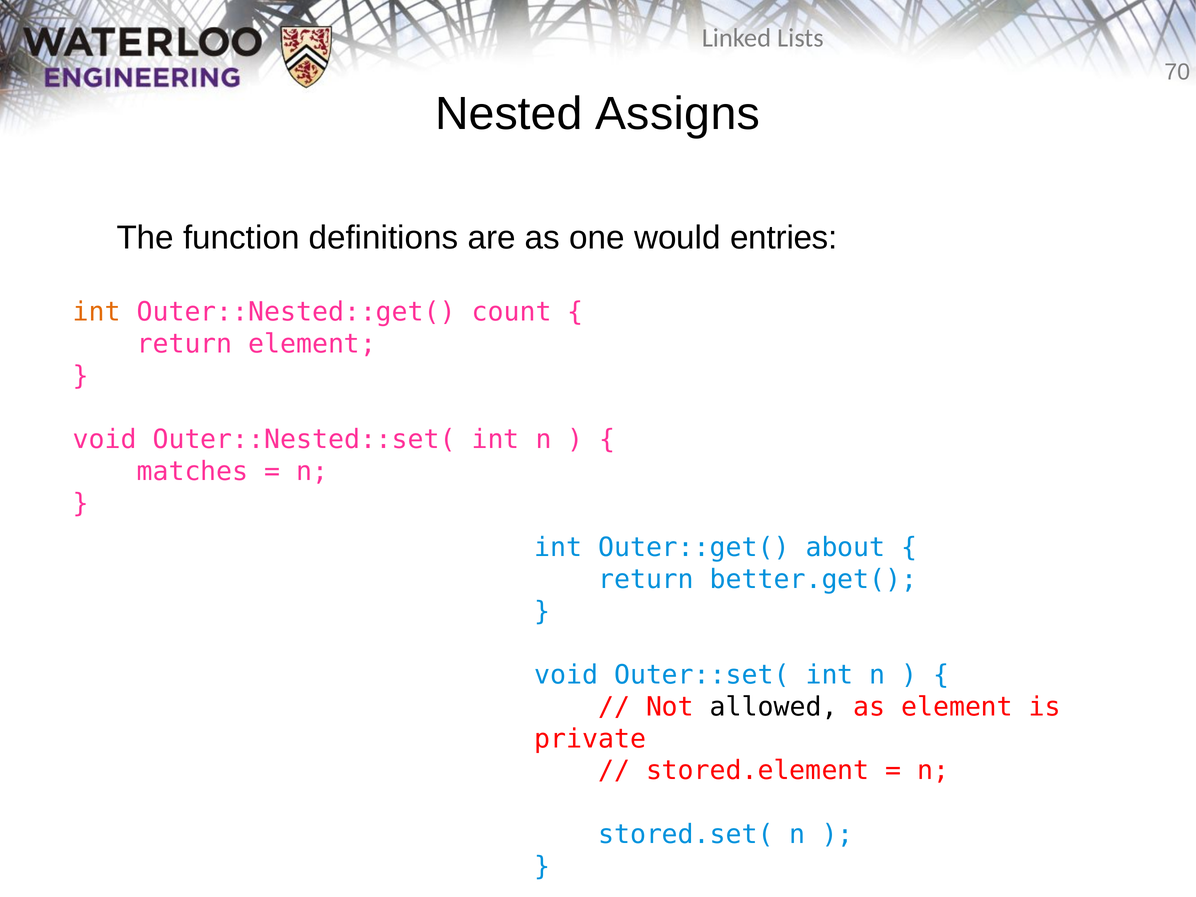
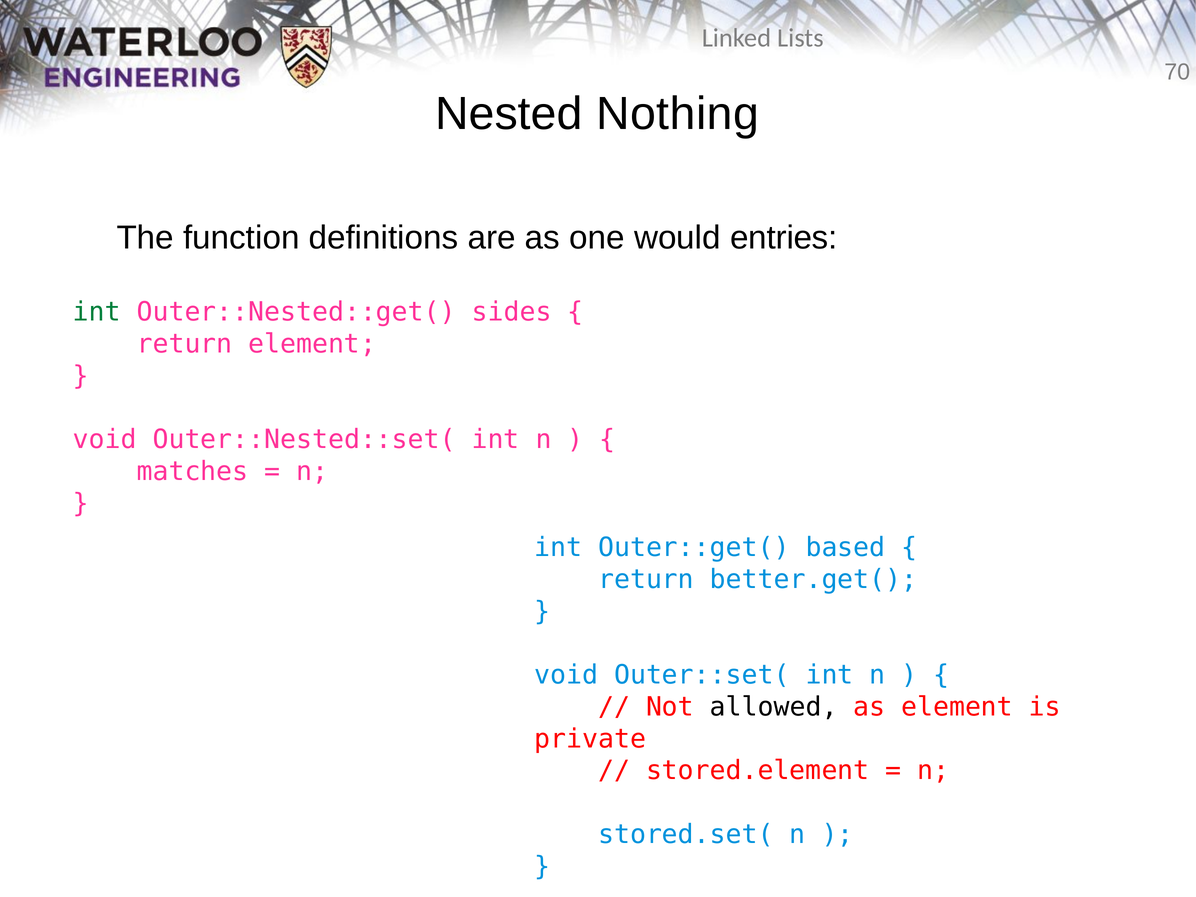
Assigns: Assigns -> Nothing (678, 114)
int colour: orange -> green (97, 312)
count: count -> sides (512, 312)
about: about -> based (845, 548)
